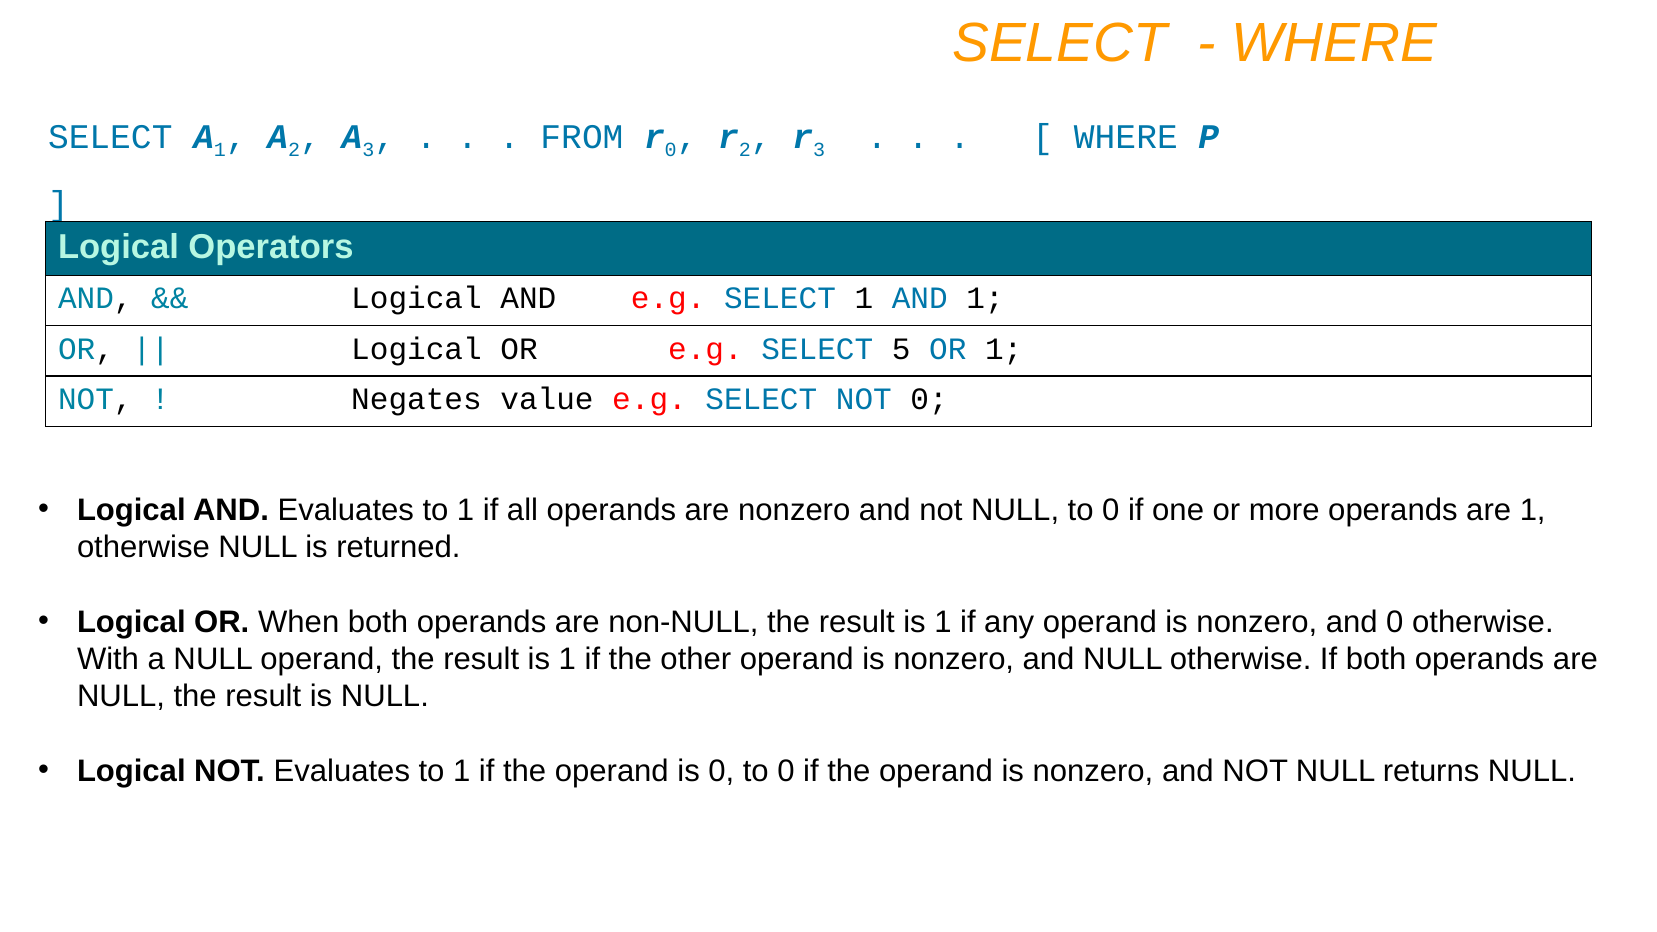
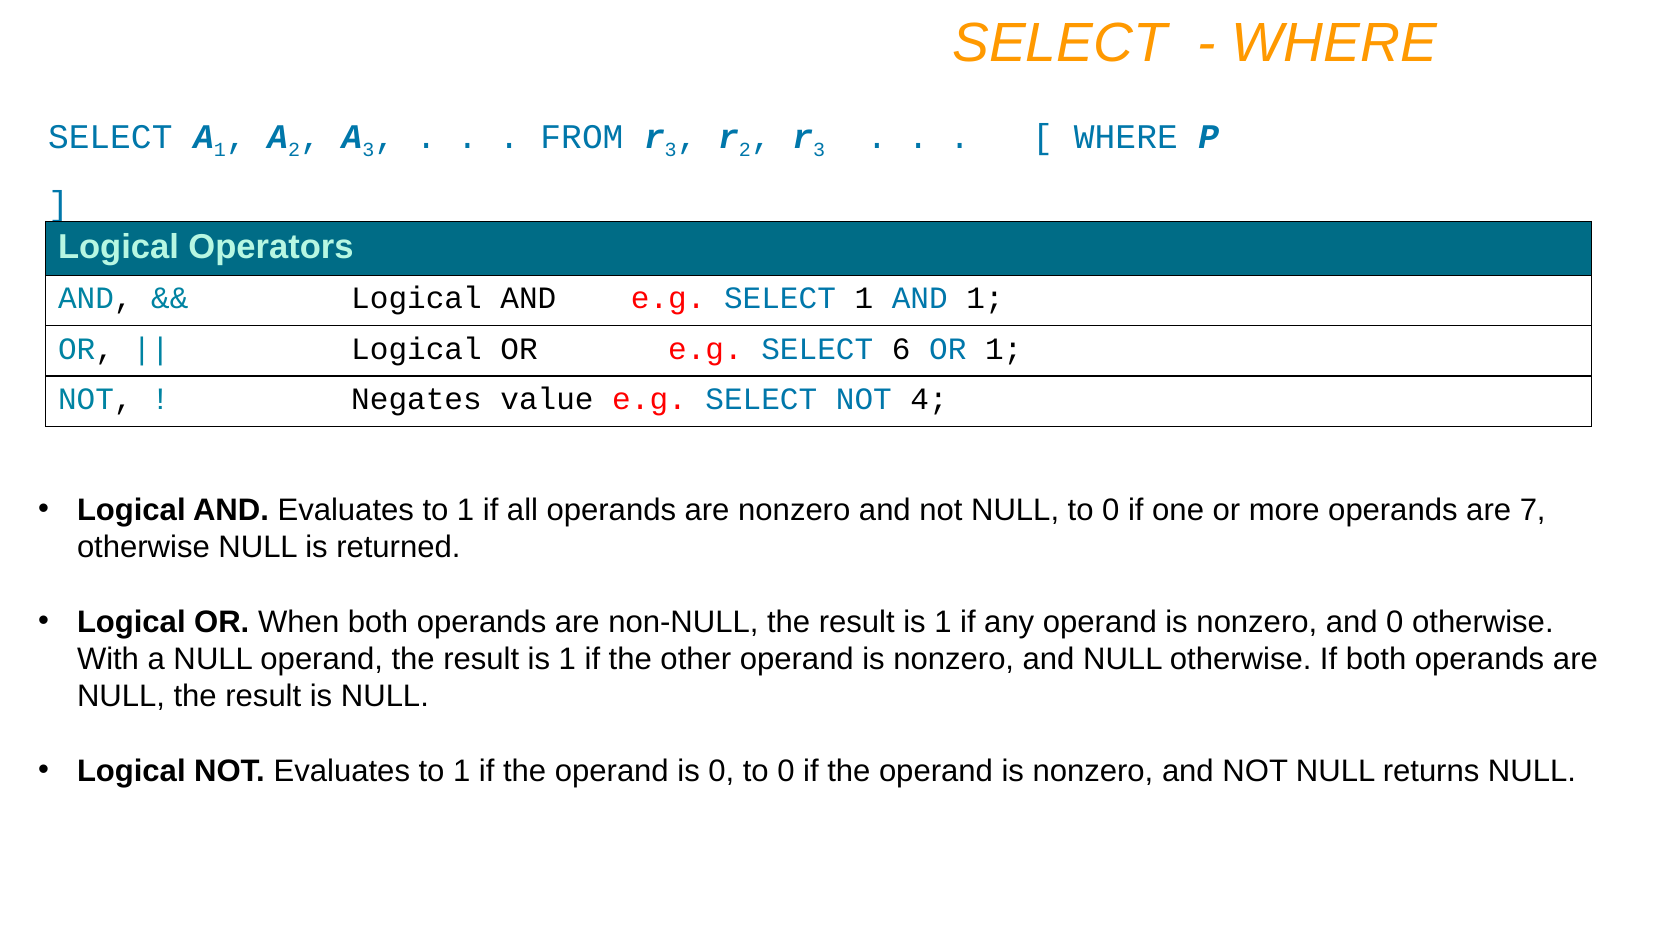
0: 0 -> 3 (671, 150)
5: 5 -> 6 (901, 349)
NOT 0: 0 -> 4 (929, 399)
are 1: 1 -> 7 (1533, 510)
